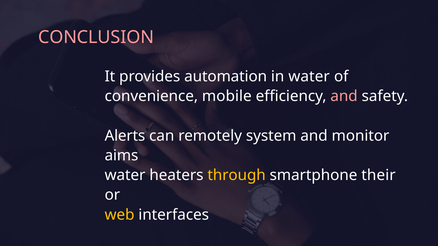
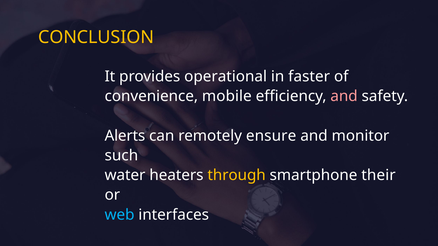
CONCLUSION colour: pink -> yellow (96, 37)
automation: automation -> operational (226, 77)
in water: water -> faster (309, 77)
system: system -> ensure (271, 136)
aims: aims -> such (121, 156)
web colour: yellow -> light blue (120, 215)
